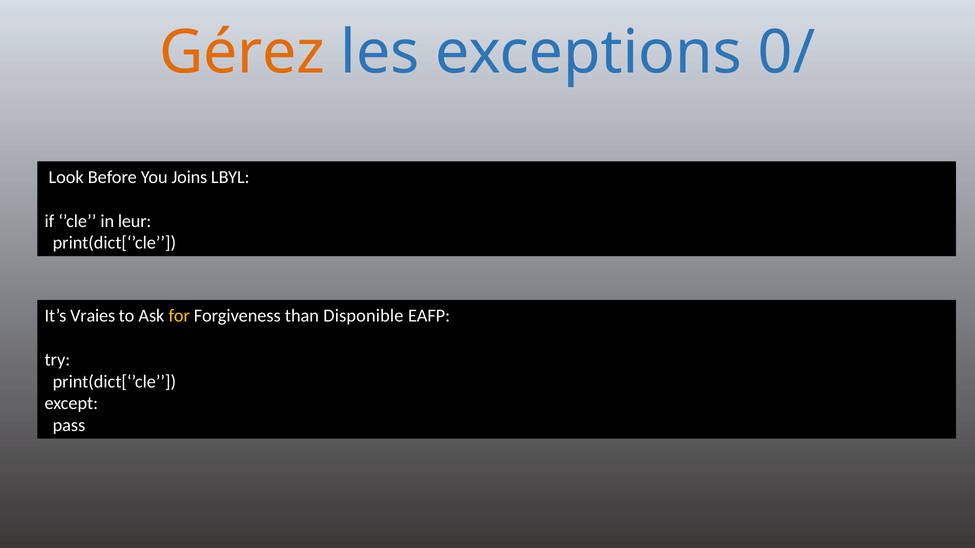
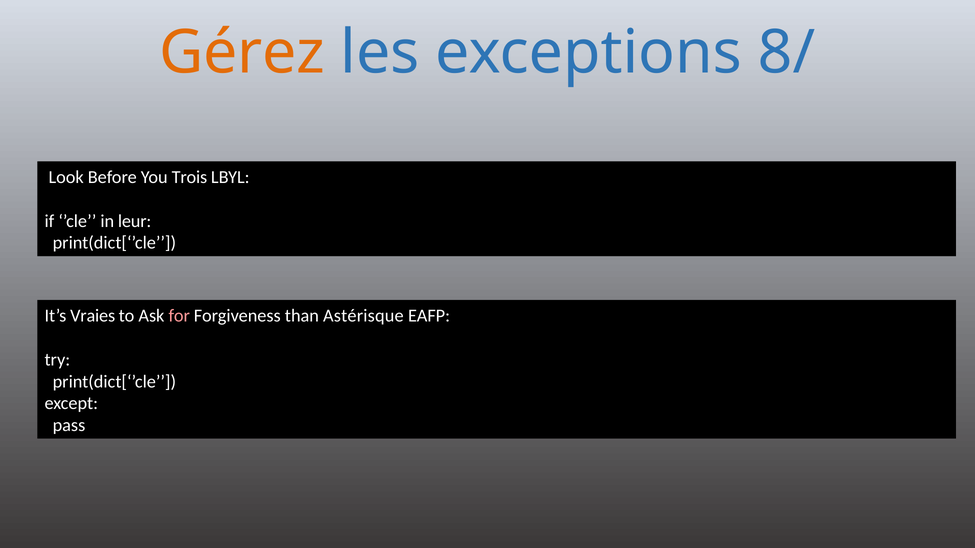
0/: 0/ -> 8/ (787, 53)
Joins: Joins -> Trois (189, 177)
for colour: yellow -> pink (179, 316)
Disponible: Disponible -> Astérisque (363, 316)
